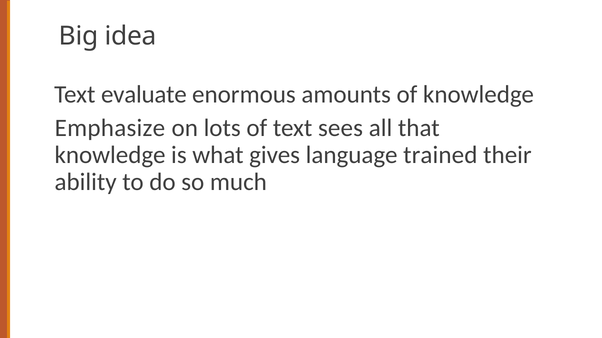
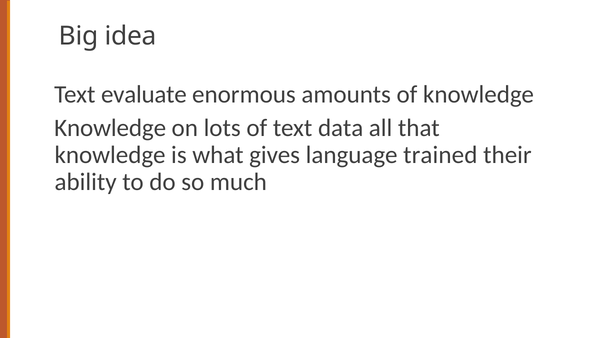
Emphasize: Emphasize -> Knowledge (110, 128)
sees: sees -> data (341, 128)
